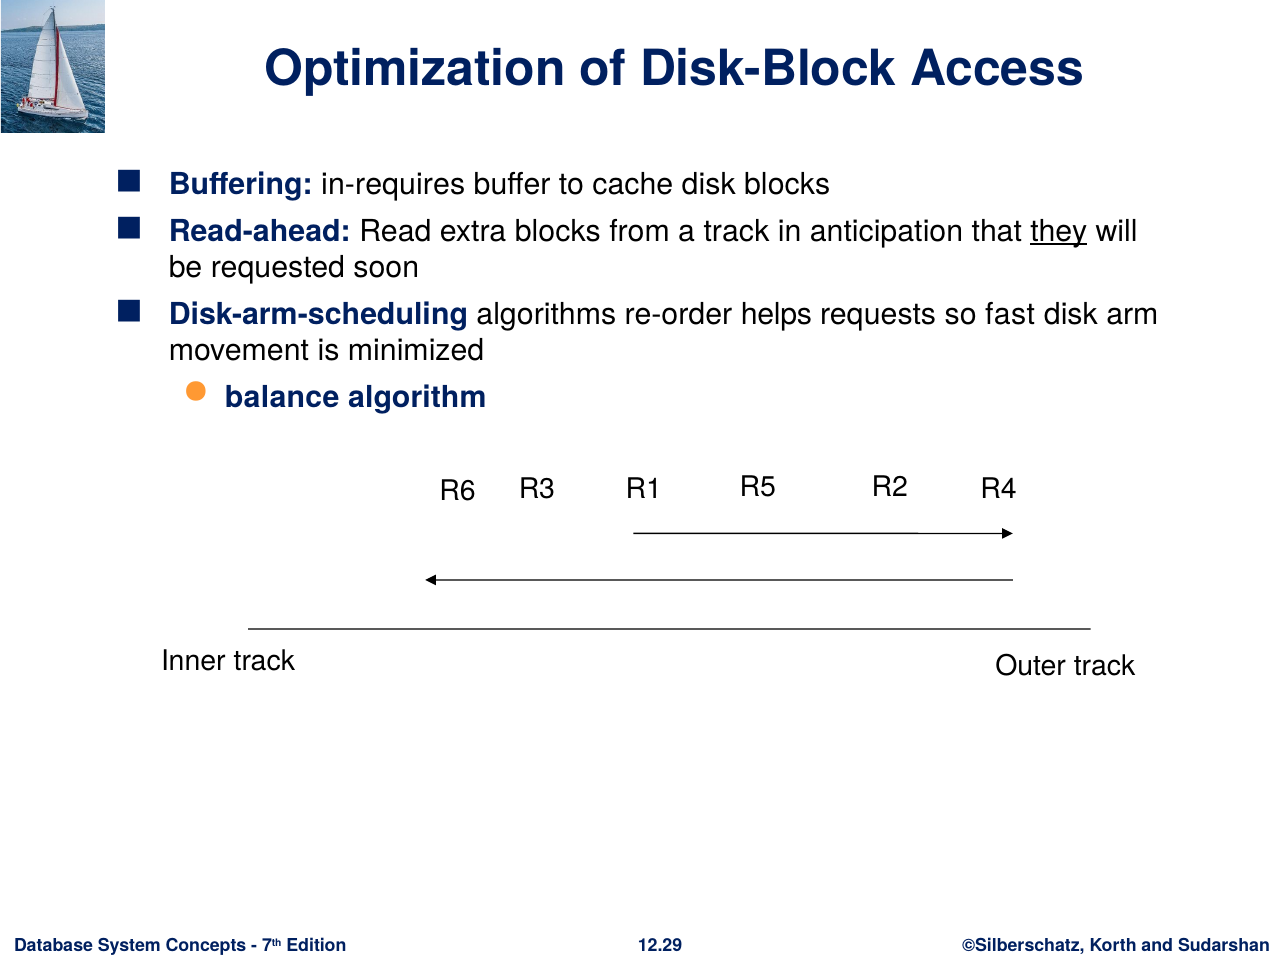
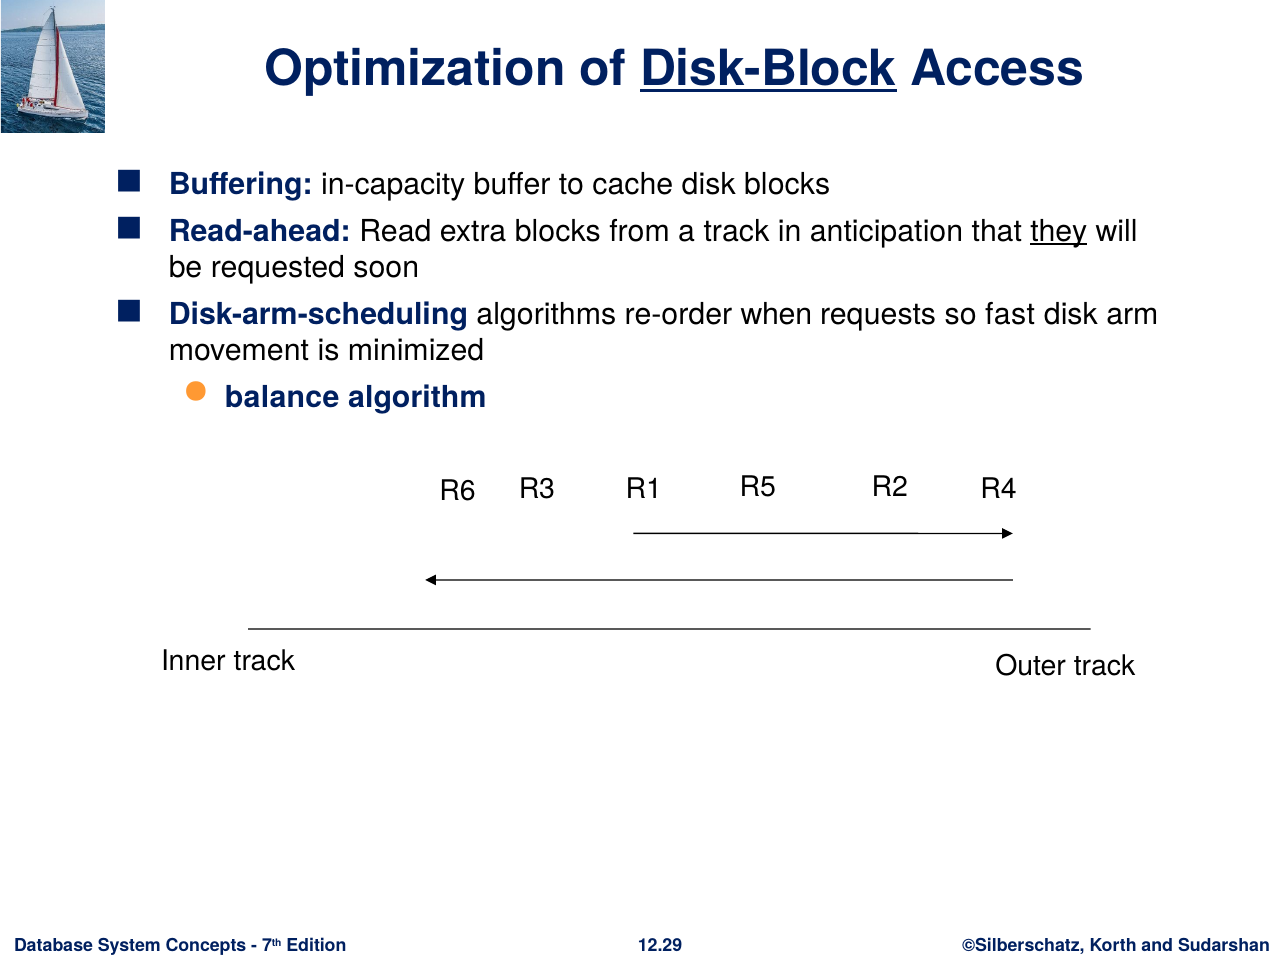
Disk-Block underline: none -> present (768, 69)
in-requires: in-requires -> in-capacity (393, 184)
helps: helps -> when (776, 315)
